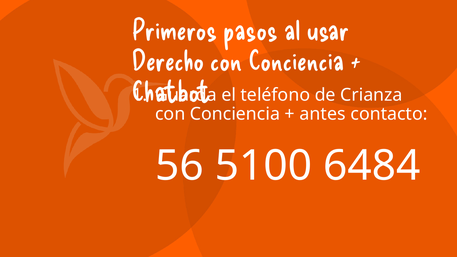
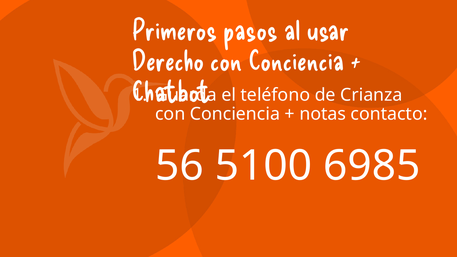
antes: antes -> notas (323, 114)
6484: 6484 -> 6985 (372, 166)
